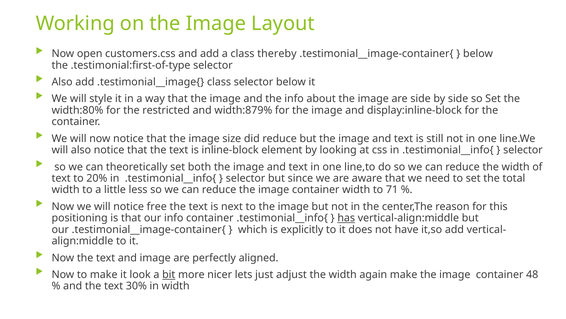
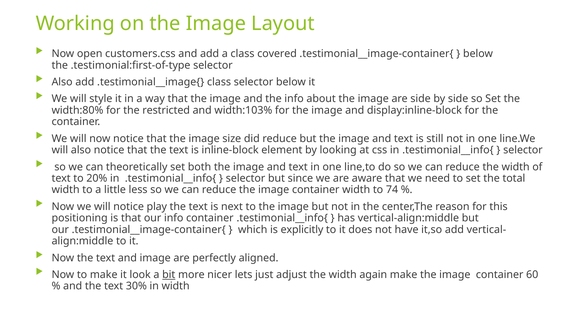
thereby: thereby -> covered (277, 54)
width:879%: width:879% -> width:103% (243, 110)
71: 71 -> 74 (392, 189)
free: free -> play (157, 206)
has underline: present -> none (346, 218)
48: 48 -> 60 (532, 274)
